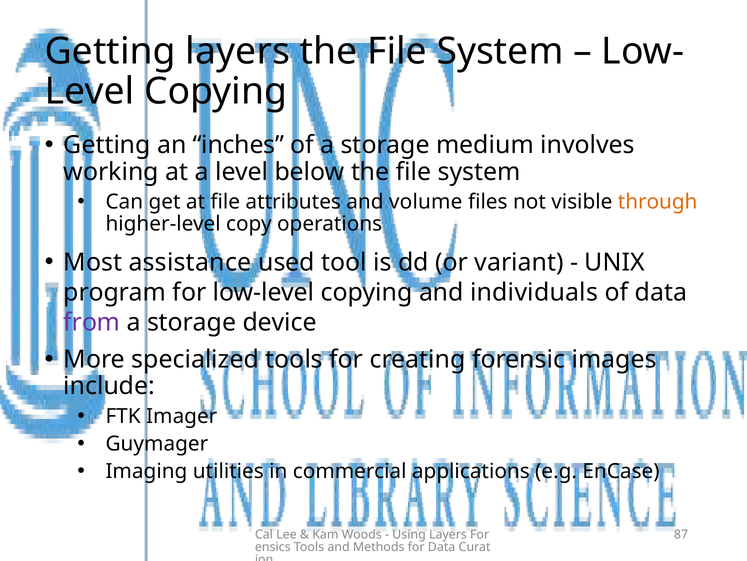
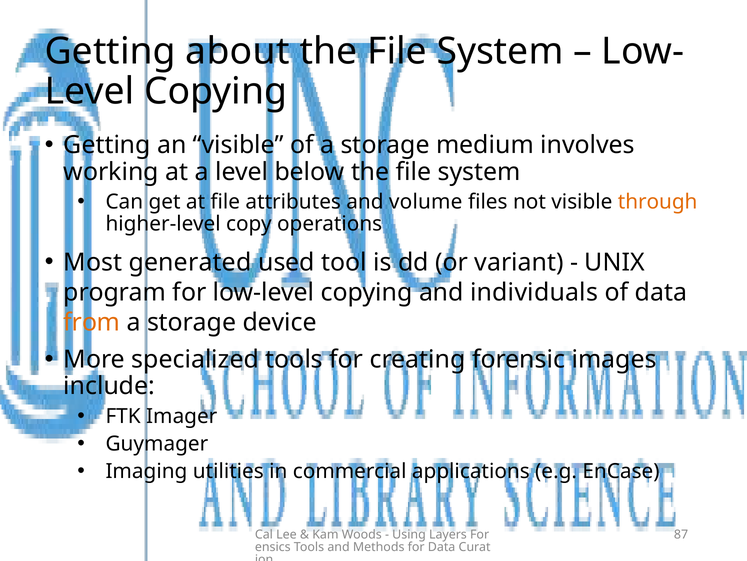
Getting layers: layers -> about (238, 51)
an inches: inches -> visible (238, 145)
assistance: assistance -> generated (190, 262)
from colour: purple -> orange (92, 322)
